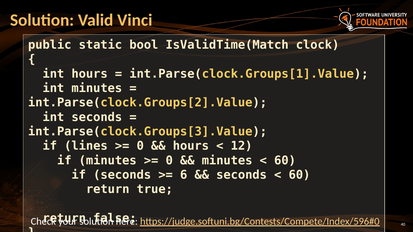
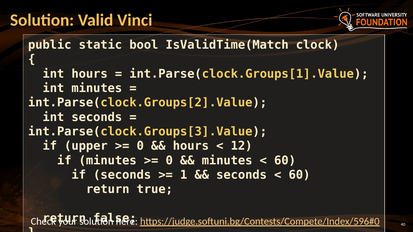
lines: lines -> upper (86, 146)
6: 6 -> 1 (184, 175)
